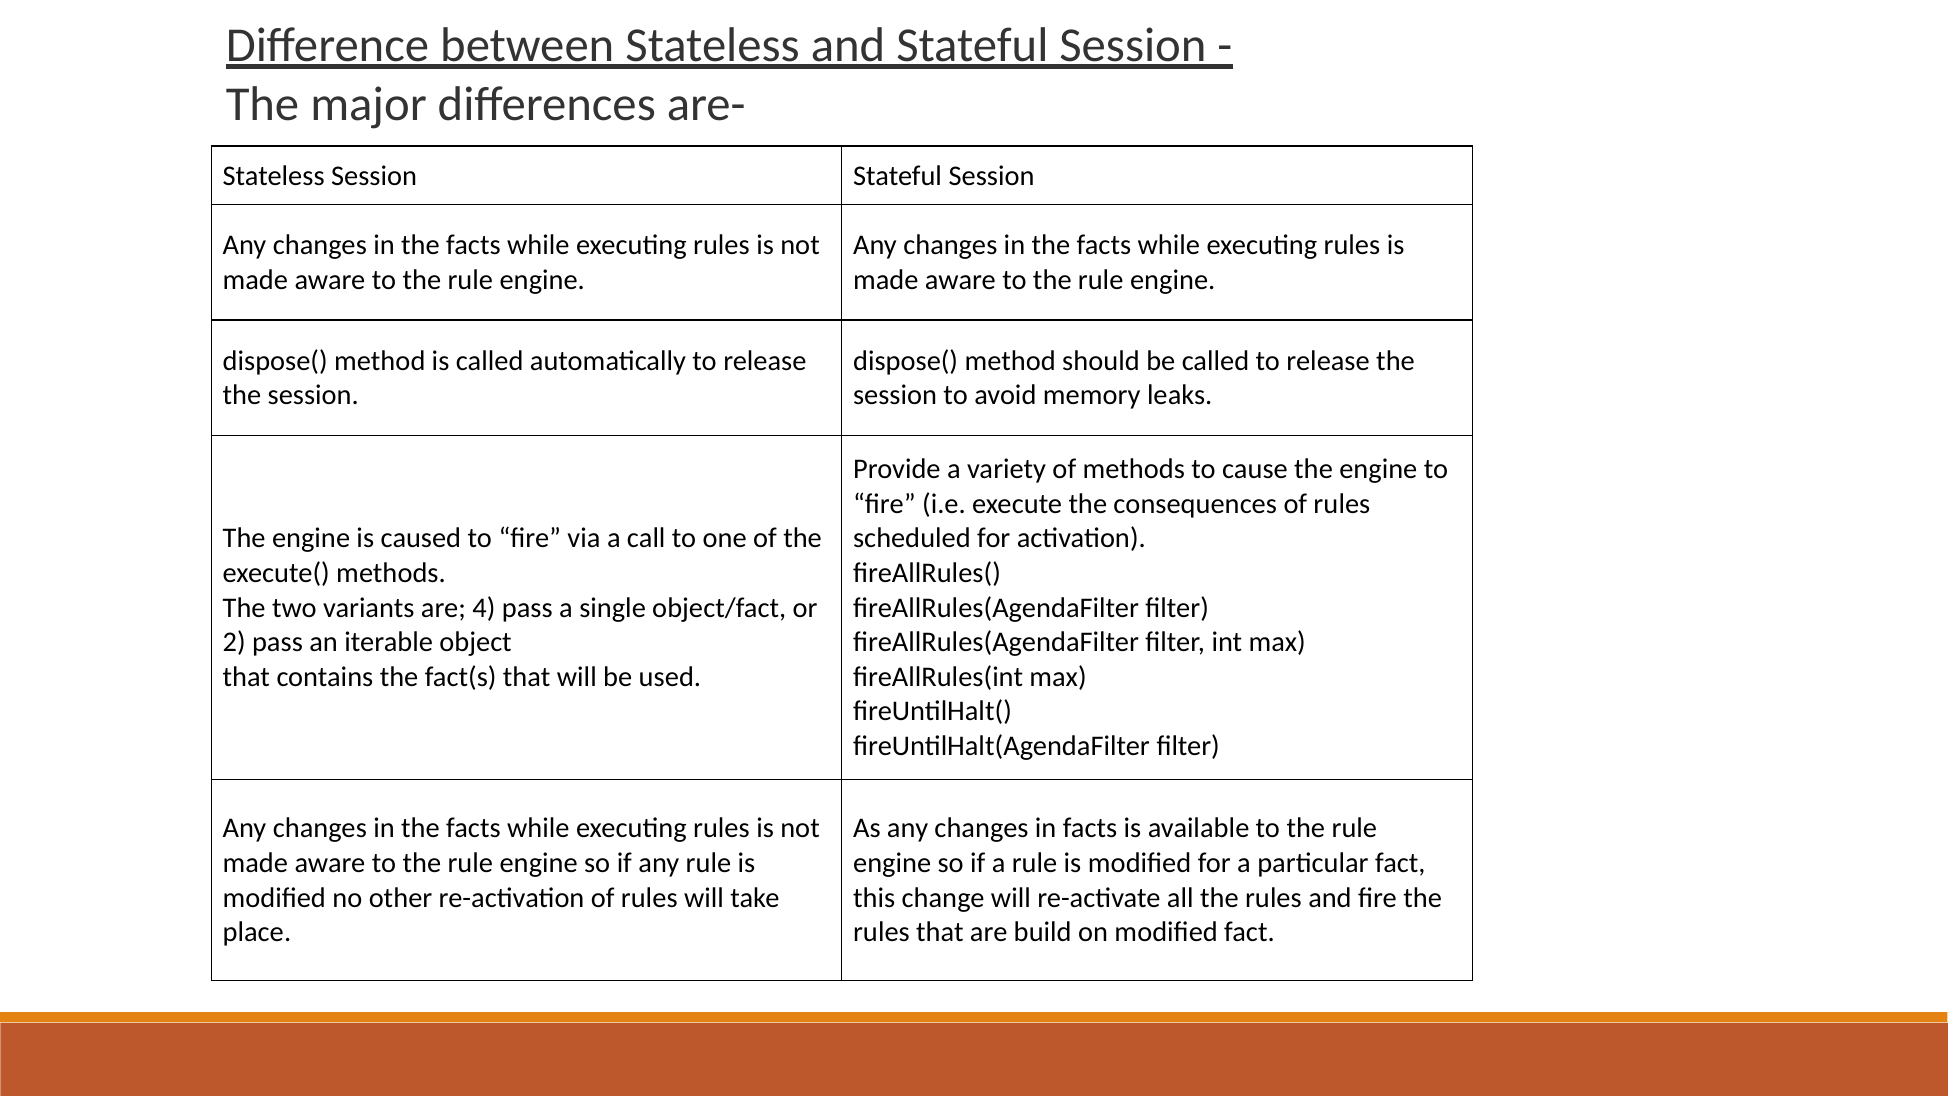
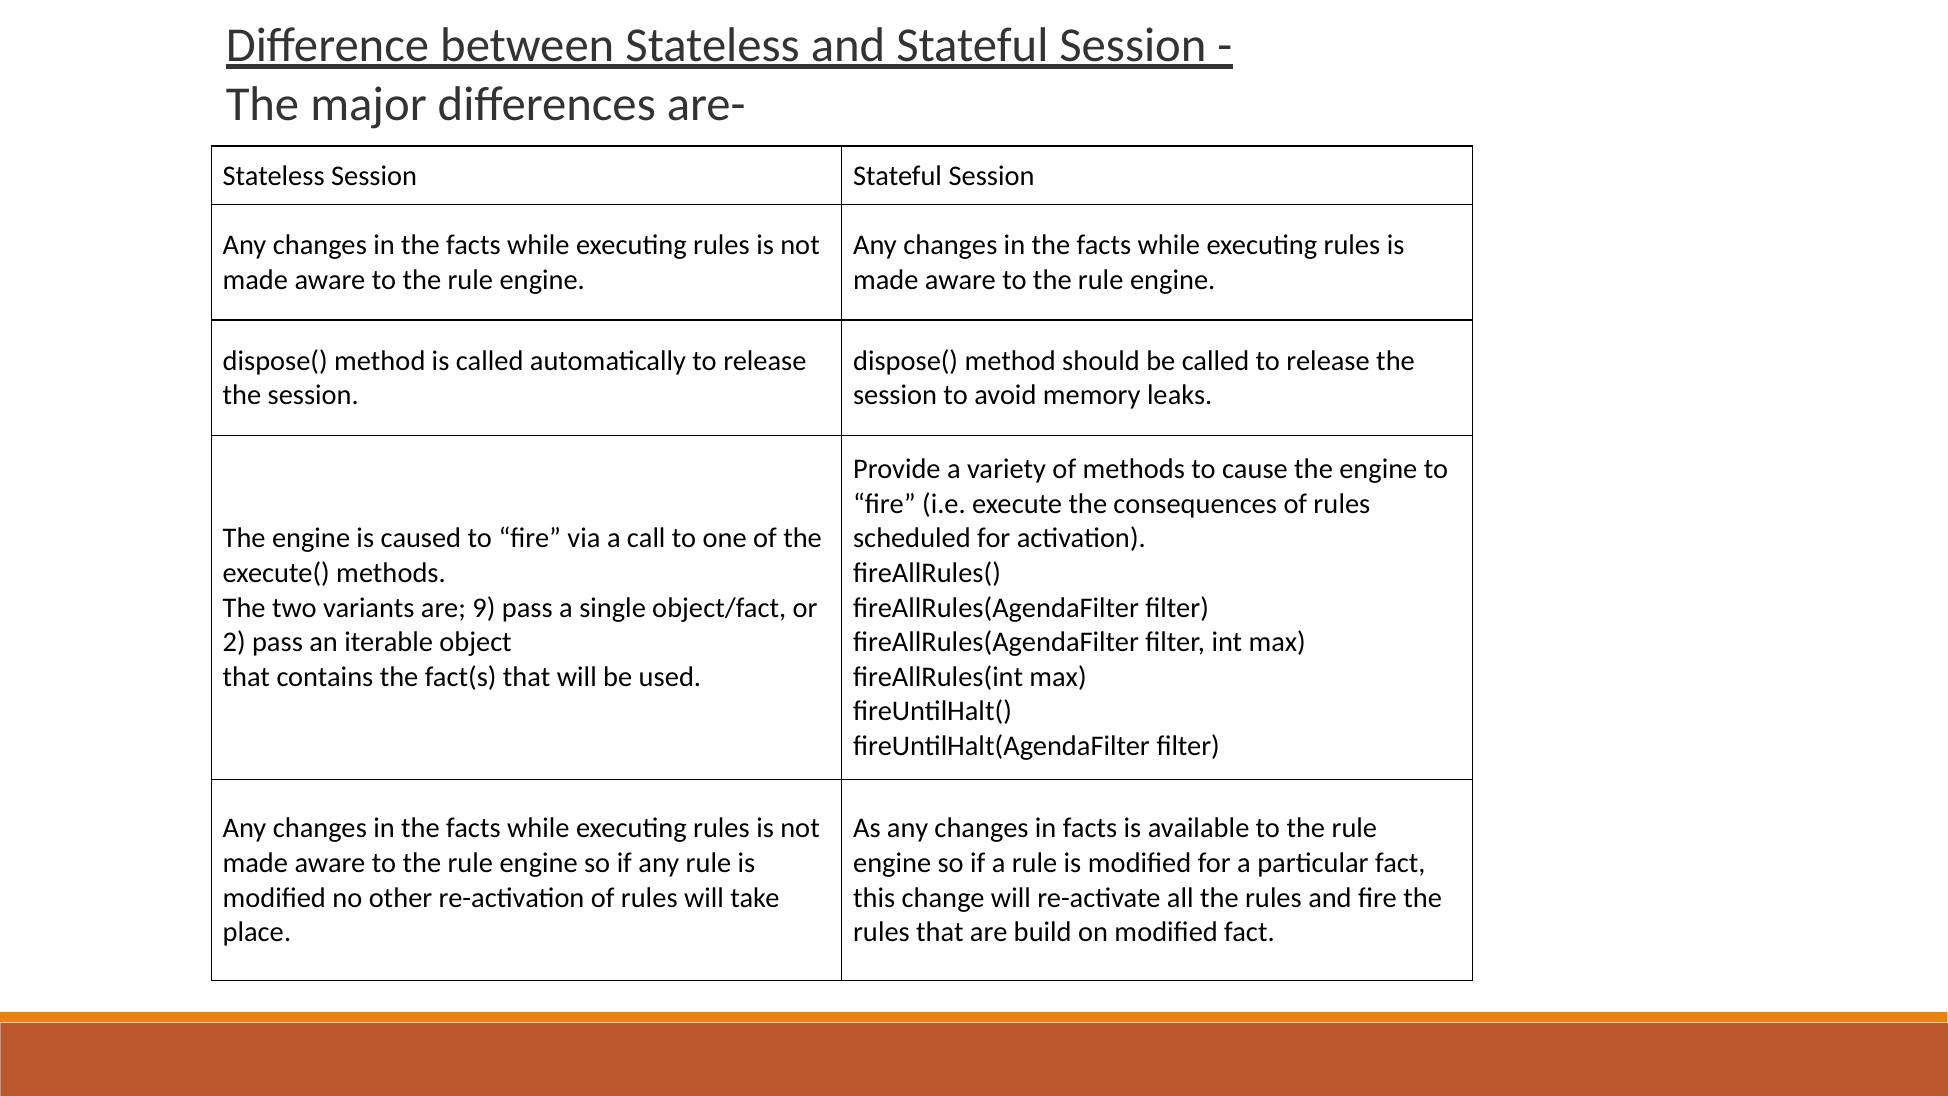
4: 4 -> 9 (484, 608)
